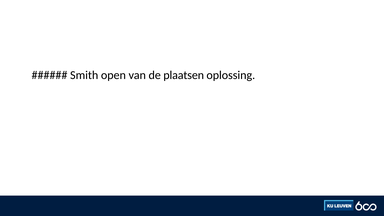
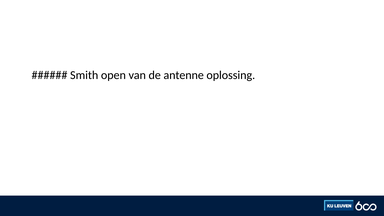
plaatsen: plaatsen -> antenne (184, 75)
